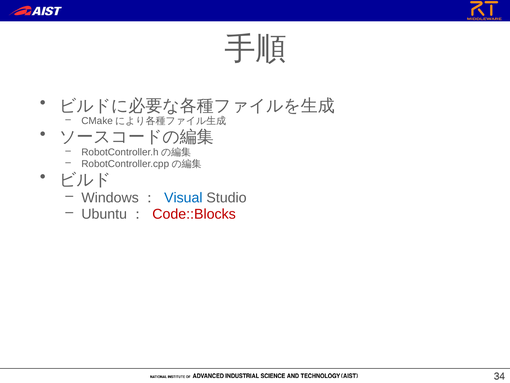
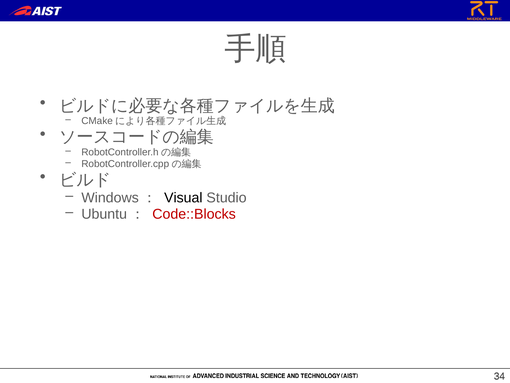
Visual colour: blue -> black (183, 197)
